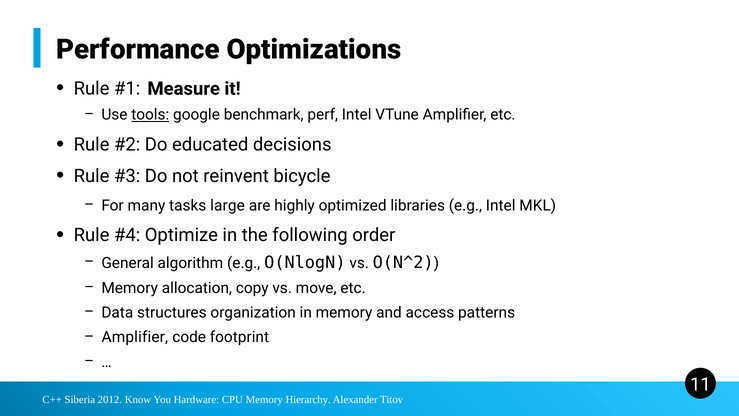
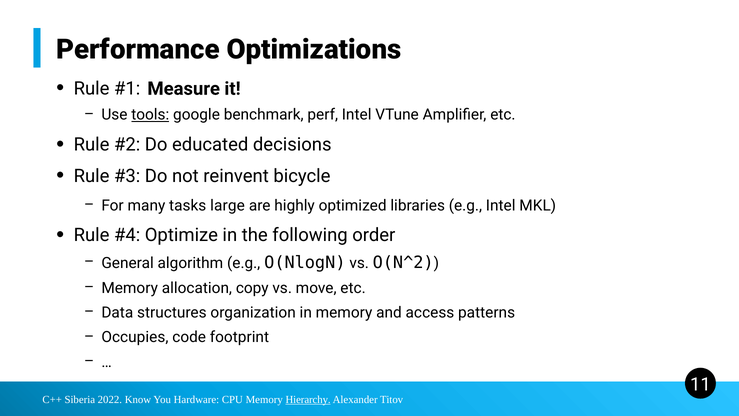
Amplifier: Amplifier -> Occupies (135, 337)
2012: 2012 -> 2022 (110, 399)
Hierarchy underline: none -> present (308, 399)
